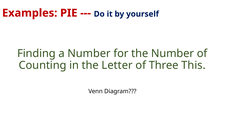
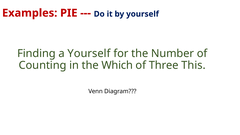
a Number: Number -> Yourself (89, 53)
Letter: Letter -> Which (117, 65)
